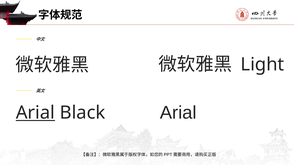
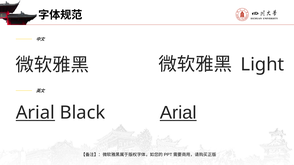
Arial underline: none -> present (178, 113)
